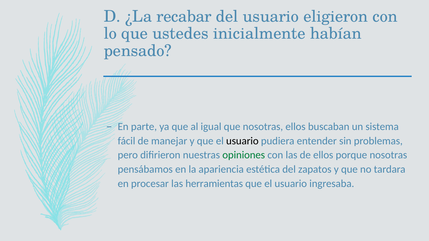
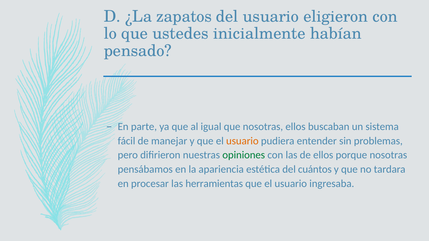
recabar: recabar -> zapatos (184, 16)
usuario colour: black -> orange (242, 141)
zapatos: zapatos -> cuántos (315, 170)
